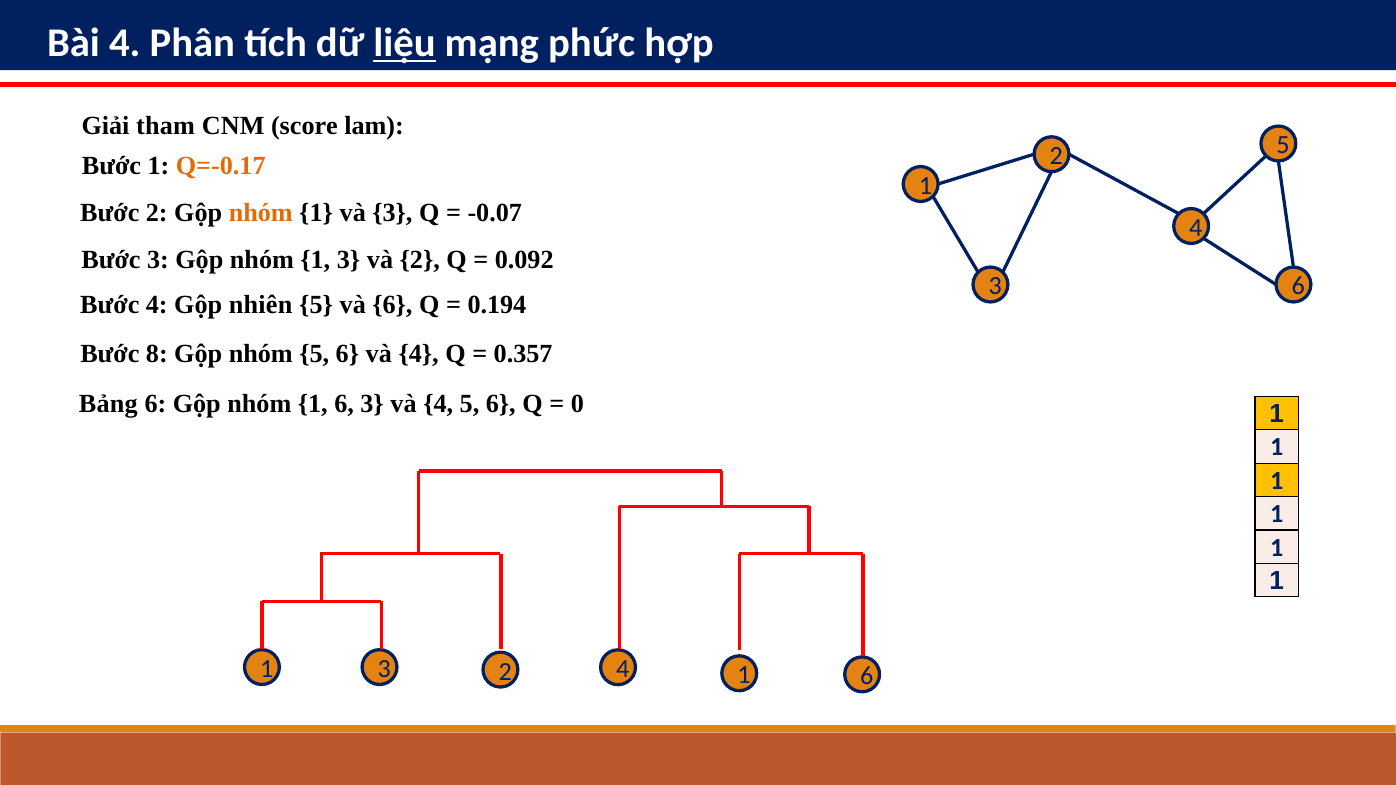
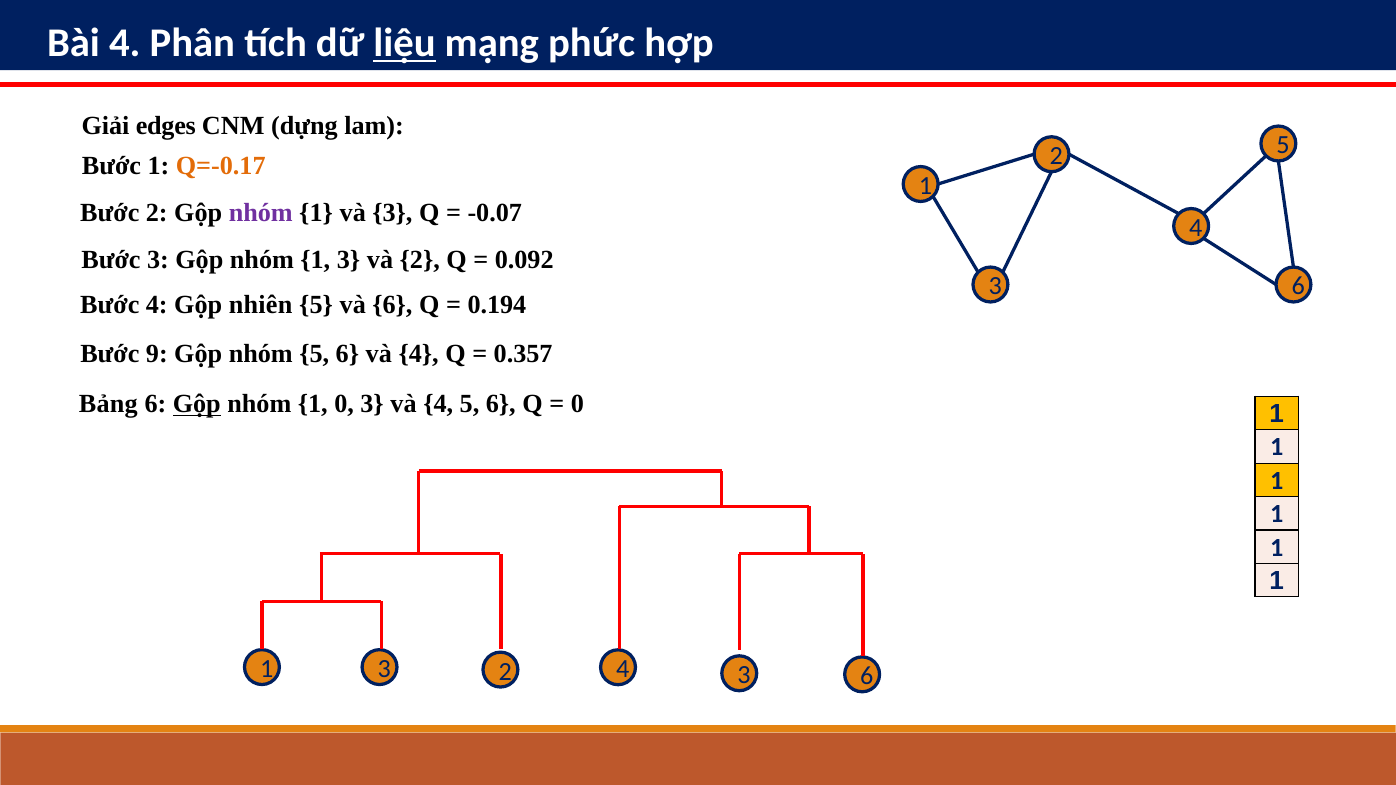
tham: tham -> edges (166, 126)
score: score -> dựng (304, 126)
nhóm colour: orange -> purple (261, 213)
8: 8 -> 9 (157, 354)
Gộp underline: none -> present (197, 404)
nhóm 1 6: 6 -> 0 (344, 404)
4 1: 1 -> 3 (744, 675)
